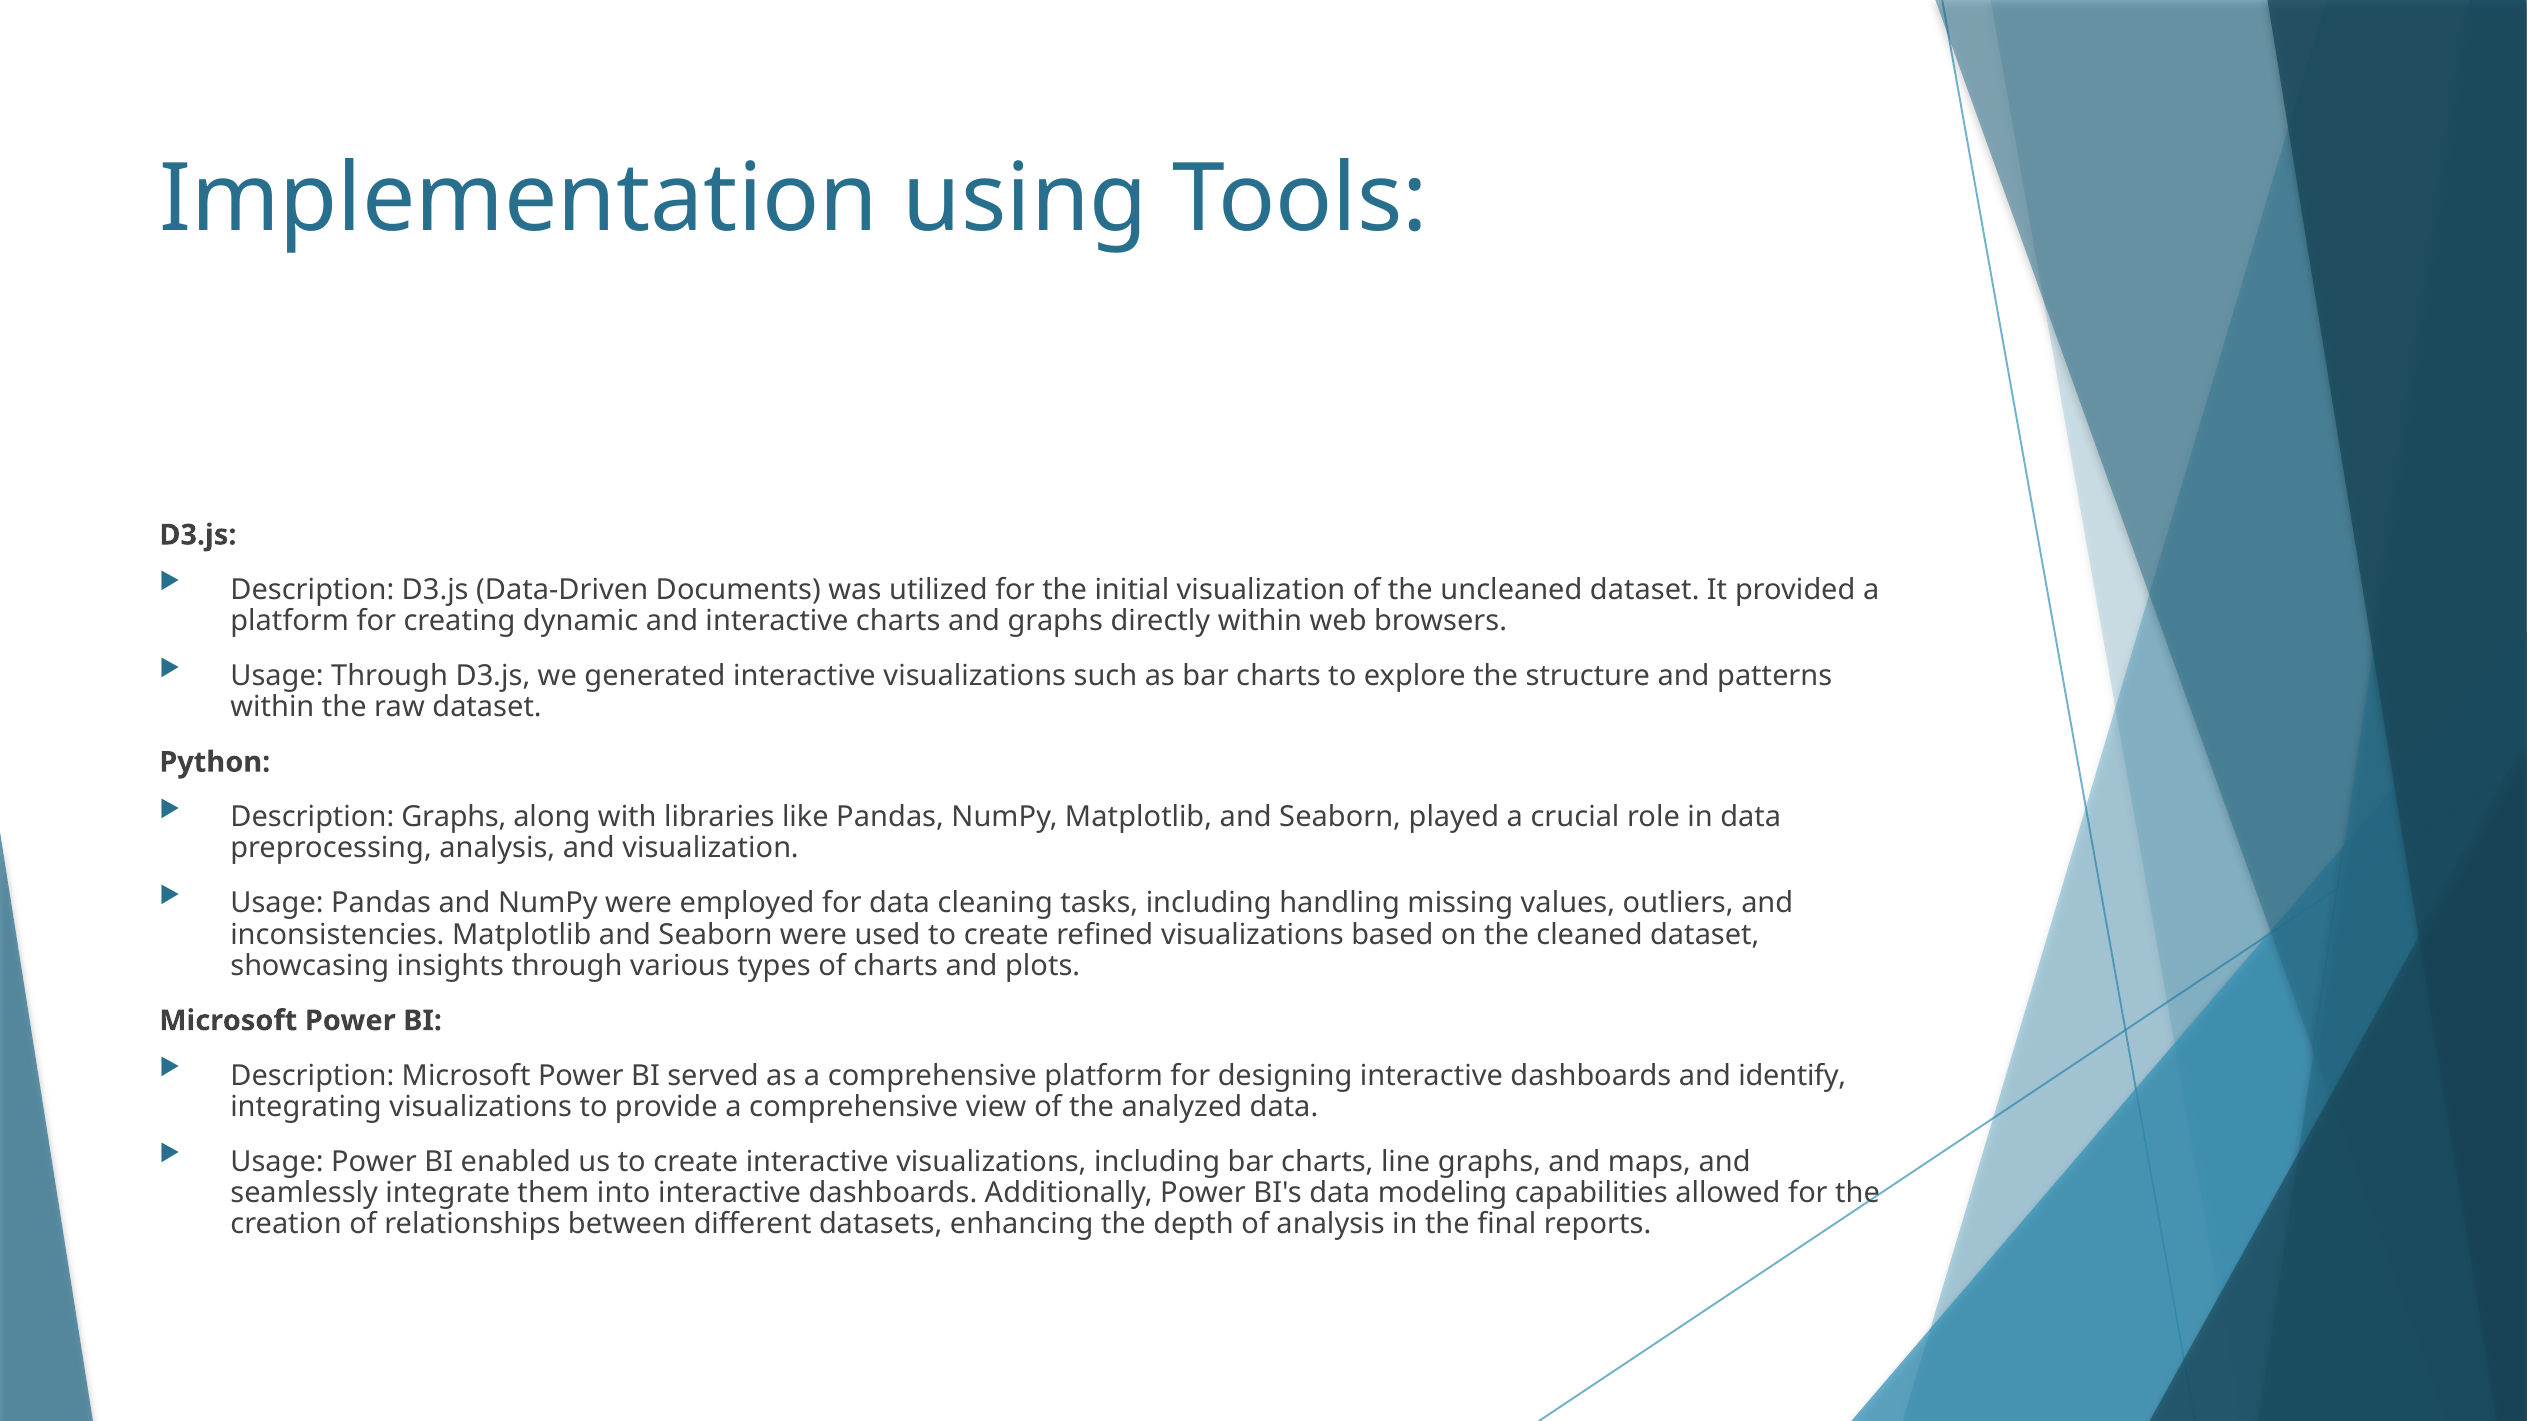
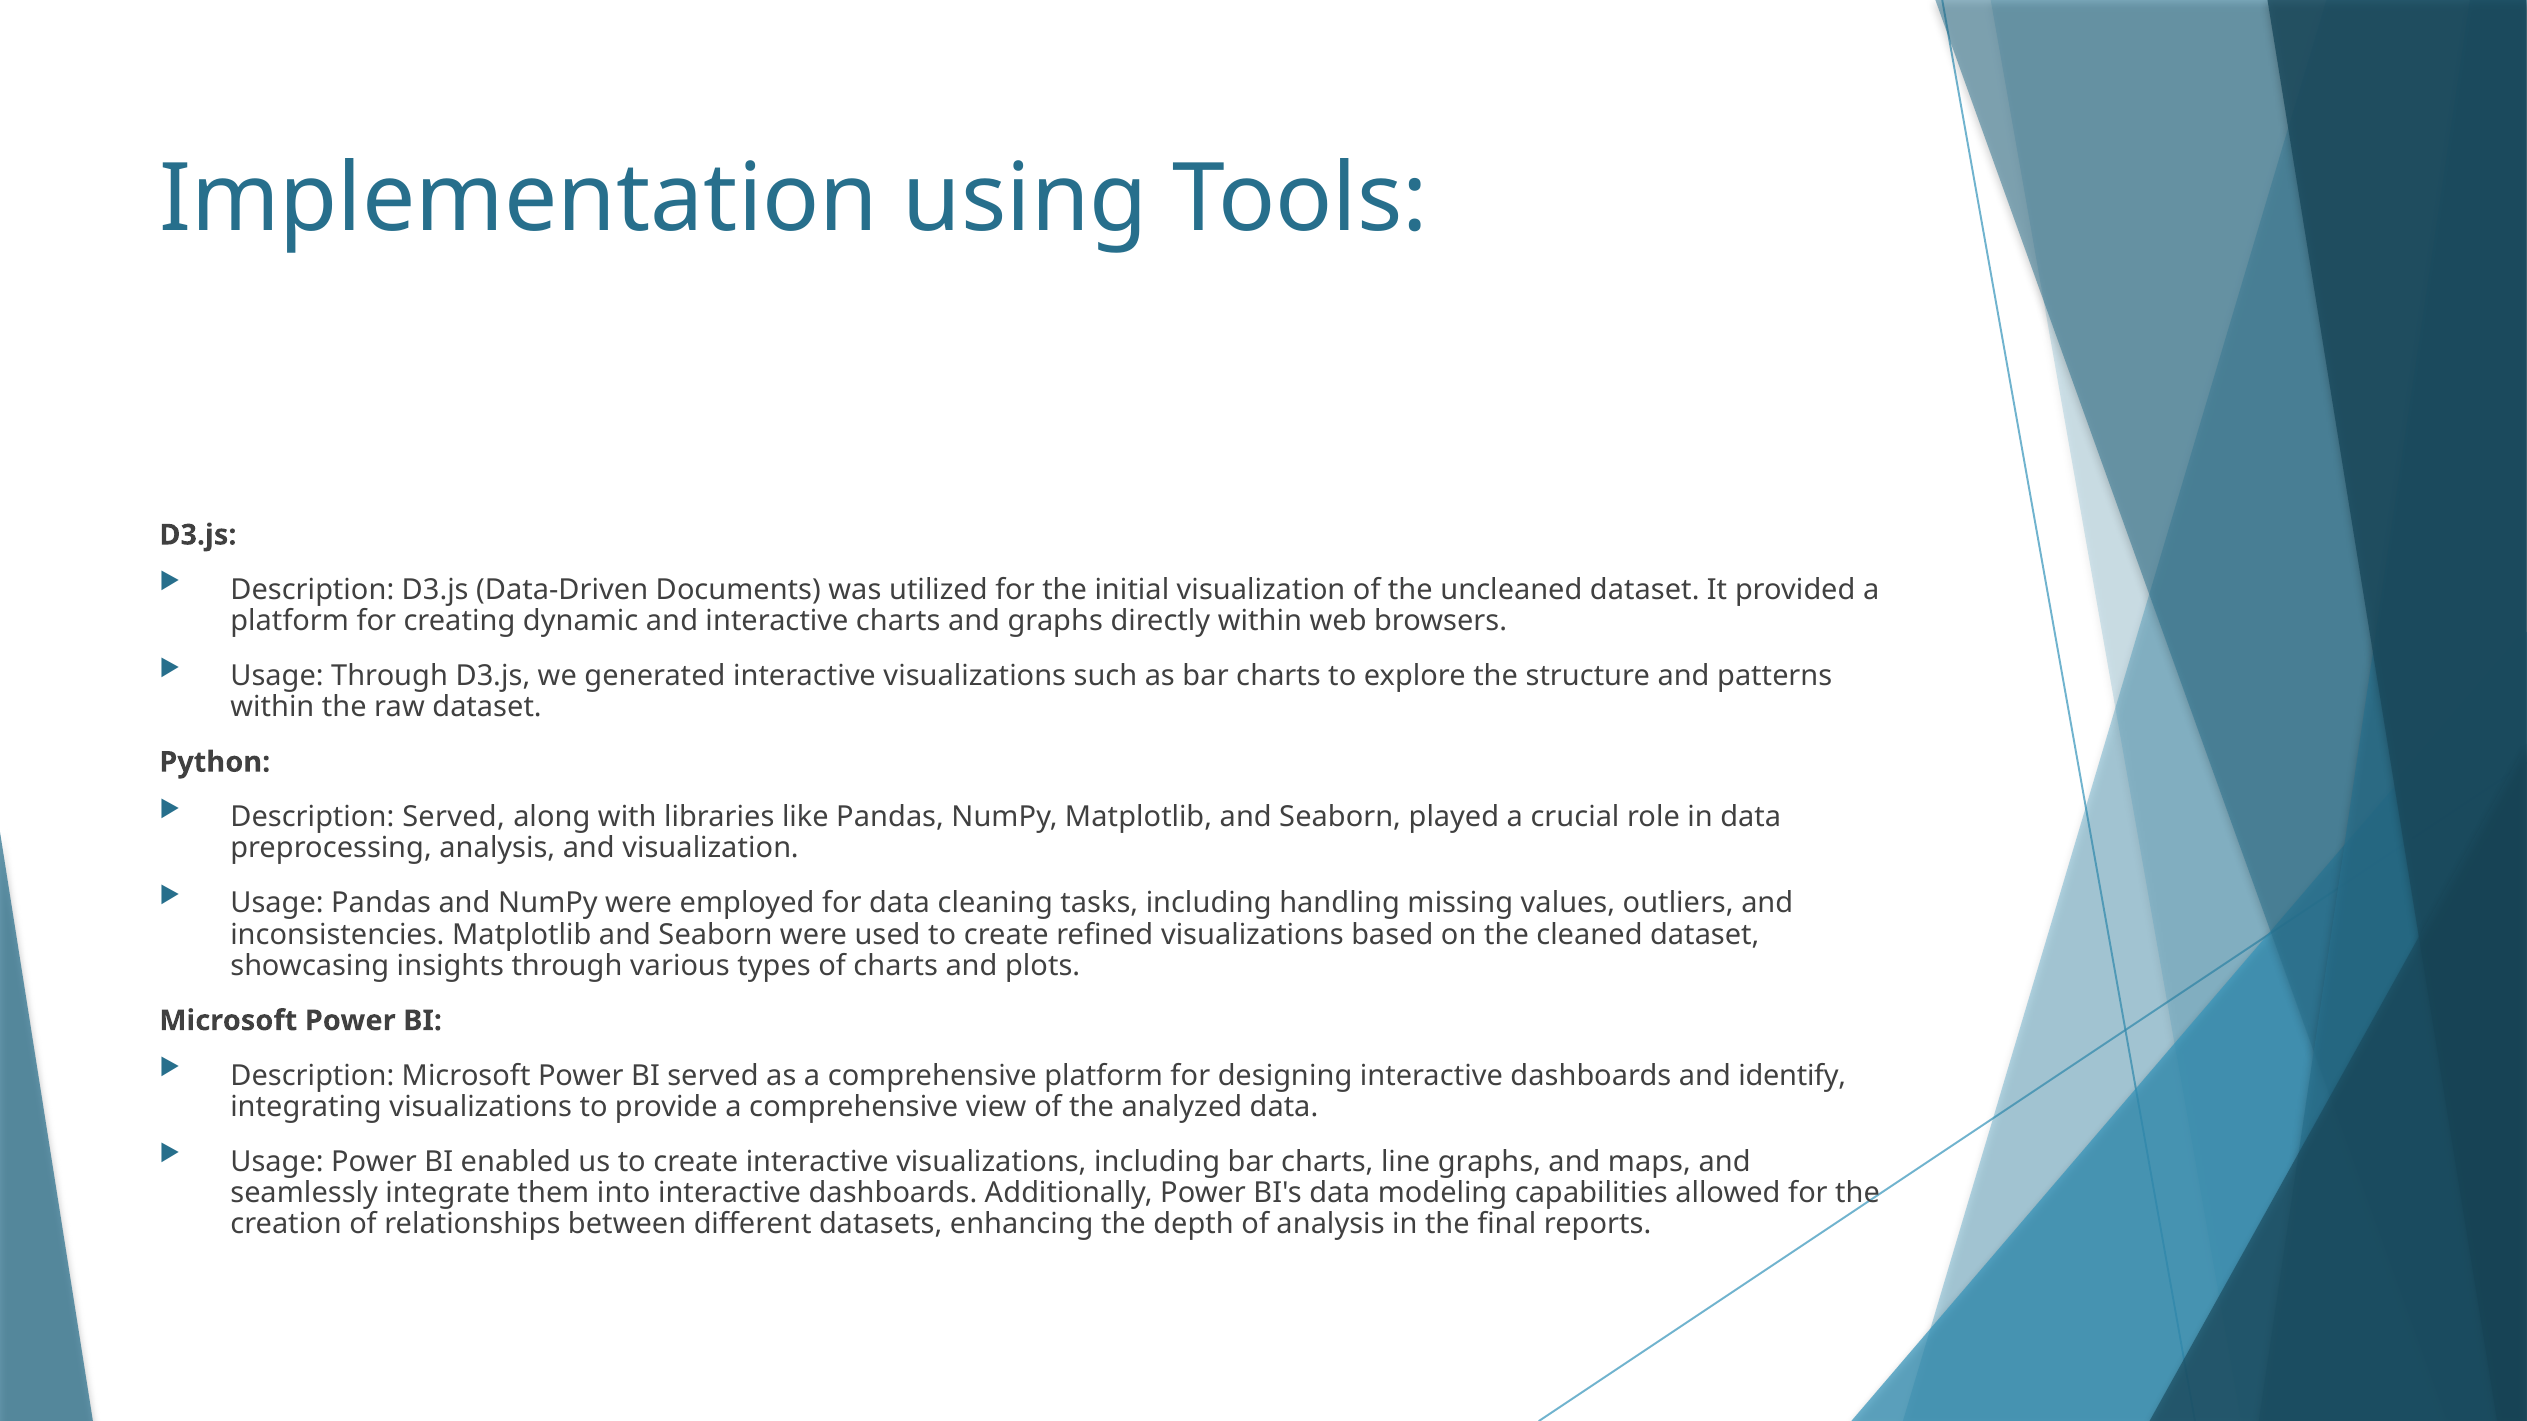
Description Graphs: Graphs -> Served (454, 817)
